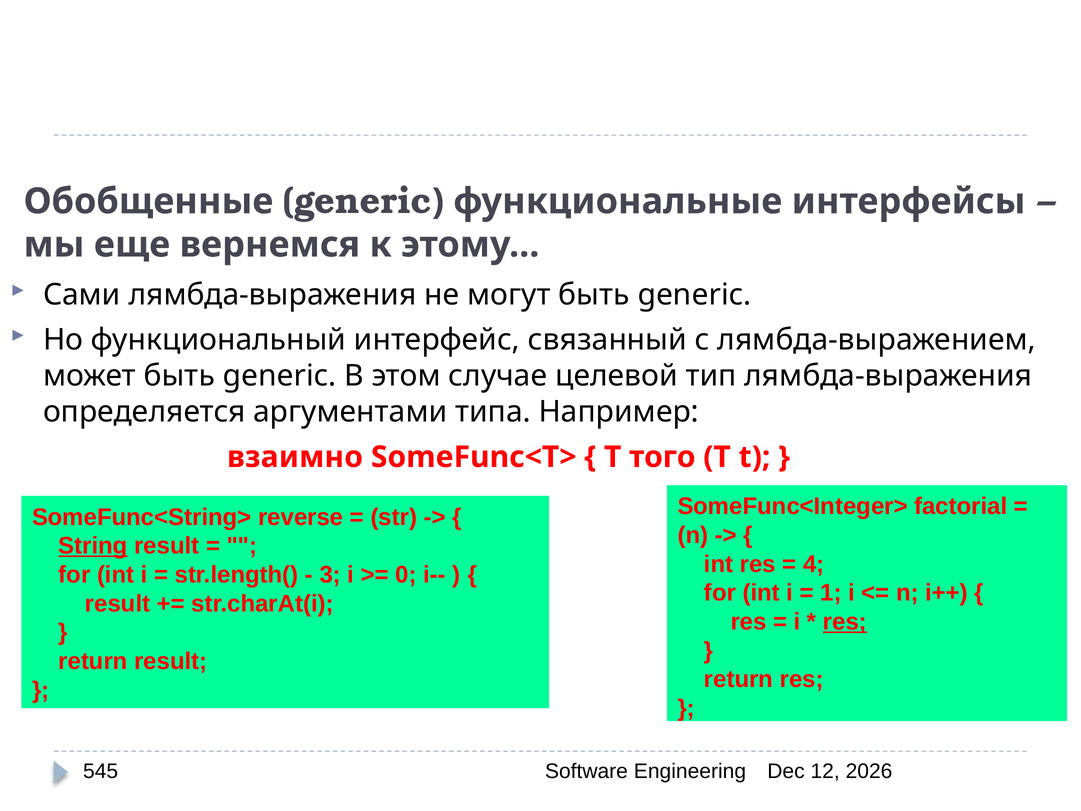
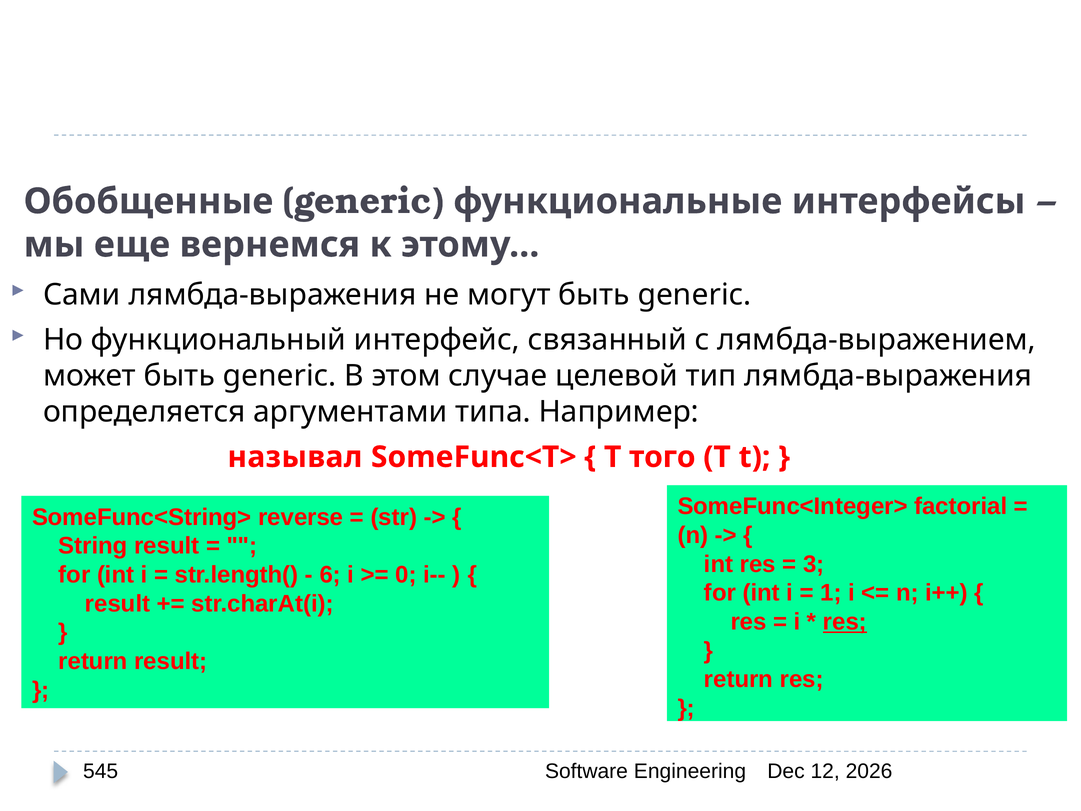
взаимно: взаимно -> называл (295, 457)
String underline: present -> none (93, 546)
4: 4 -> 3 (814, 564)
3: 3 -> 6 (330, 575)
